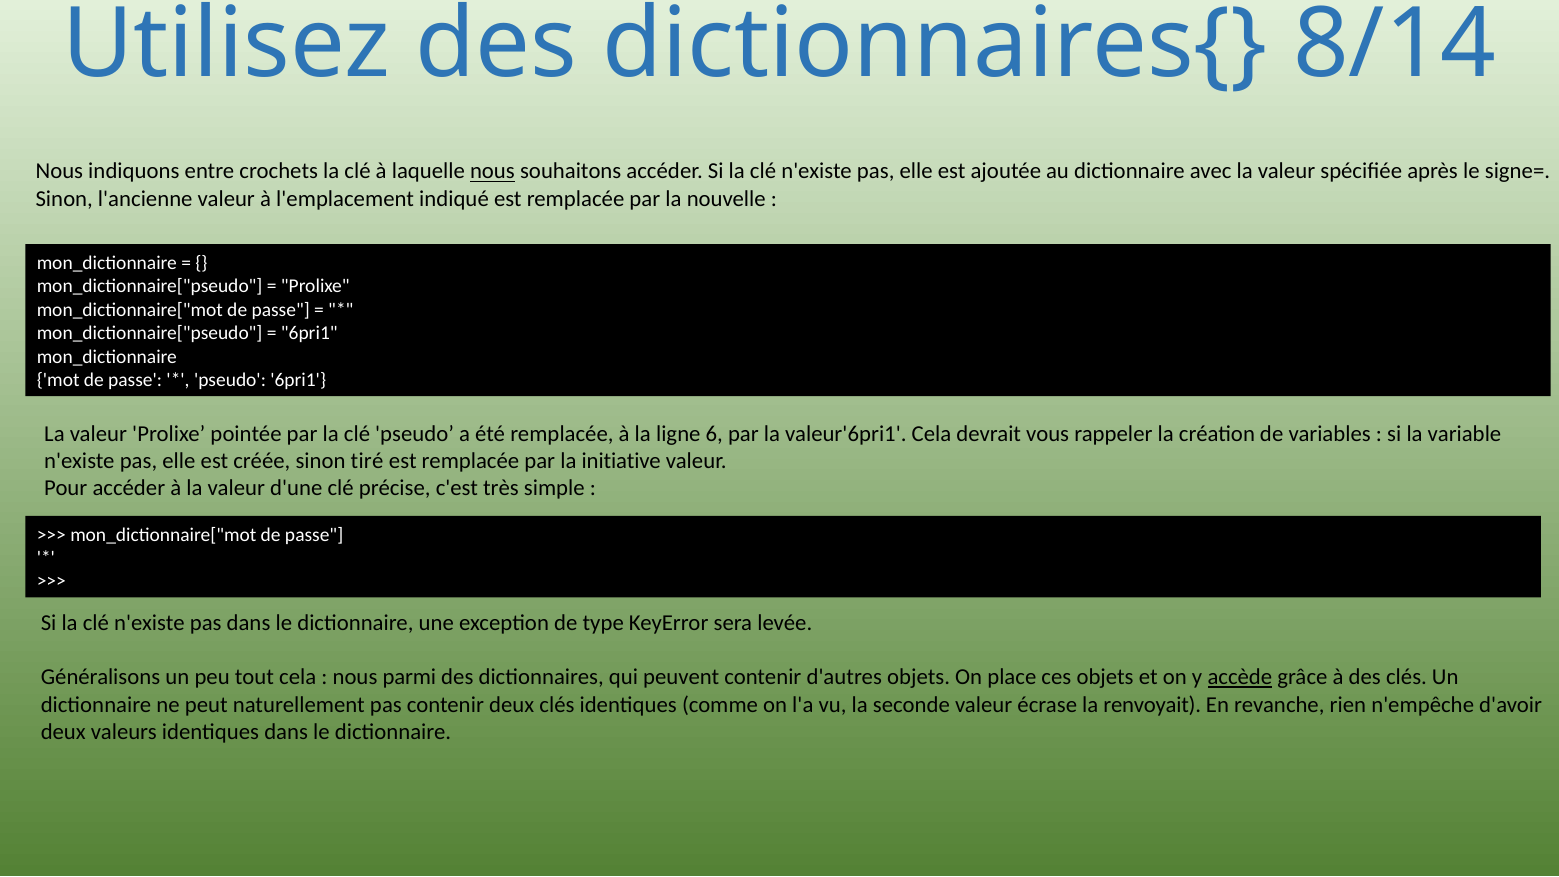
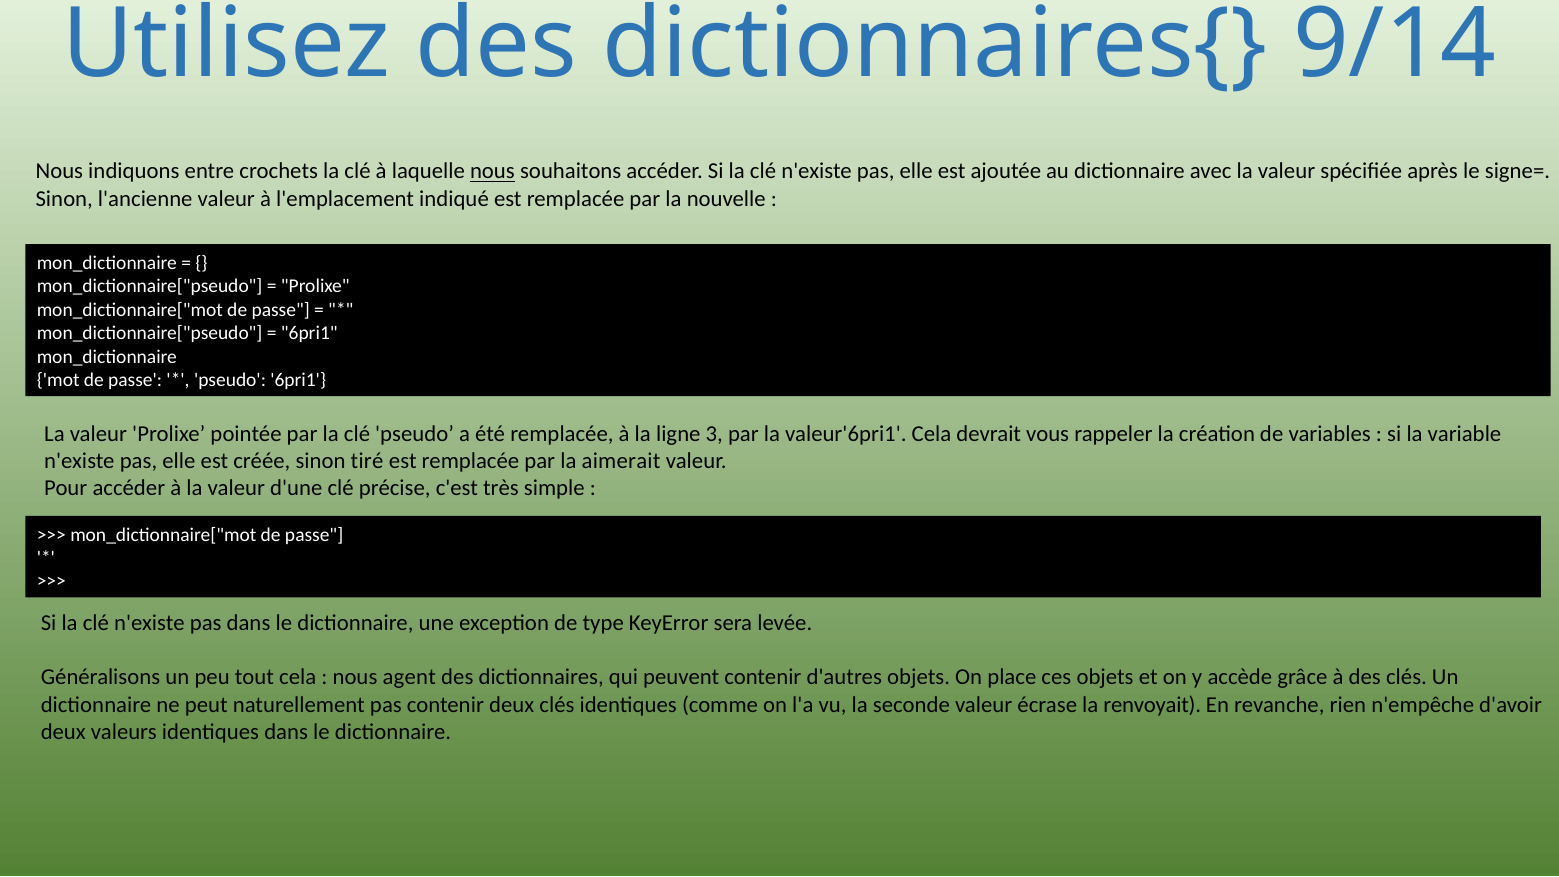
8/14: 8/14 -> 9/14 (1395, 45)
6: 6 -> 3 (714, 434)
initiative: initiative -> aimerait (621, 461)
parmi: parmi -> agent (409, 677)
accède underline: present -> none (1240, 677)
